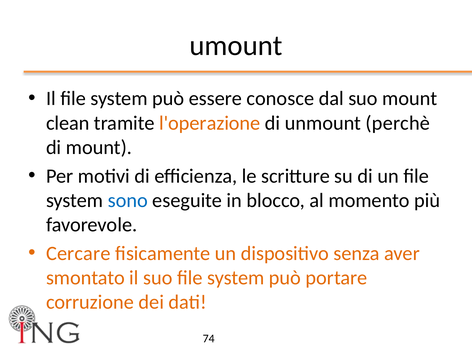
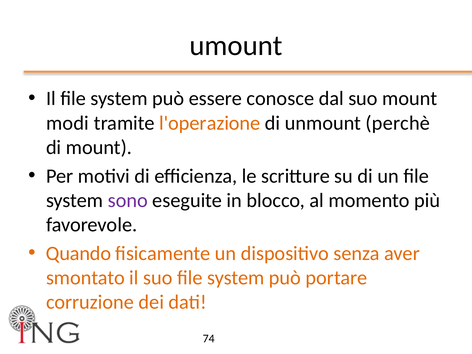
clean: clean -> modi (68, 123)
sono colour: blue -> purple (128, 200)
Cercare: Cercare -> Quando (78, 253)
